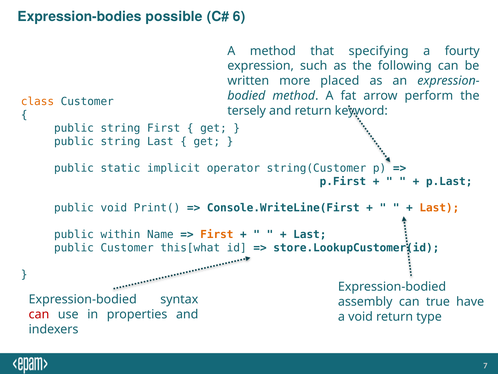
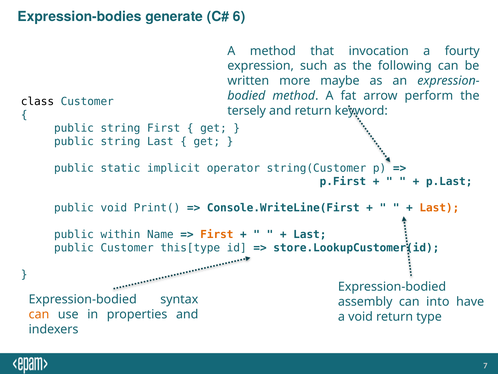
possible: possible -> generate (174, 17)
specifying: specifying -> invocation (379, 51)
placed: placed -> maybe (340, 81)
class colour: orange -> black (37, 102)
this[what: this[what -> this[type (190, 248)
true: true -> into (438, 301)
can colour: red -> orange (39, 314)
